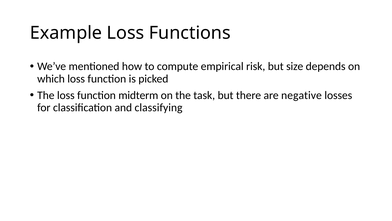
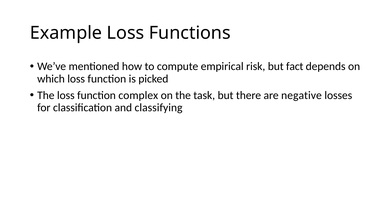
size: size -> fact (295, 66)
midterm: midterm -> complex (138, 95)
